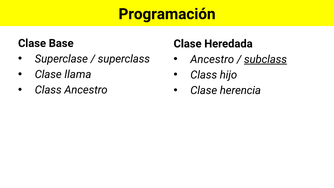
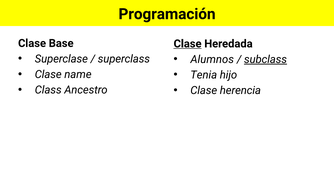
Clase underline: none -> present (188, 44)
Ancestro: Ancestro -> Alumnos (212, 59)
llama: llama -> name (78, 74)
Class: Class -> Tenia (204, 75)
